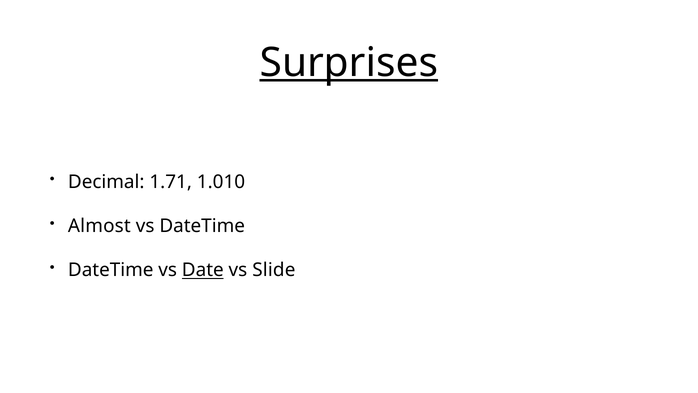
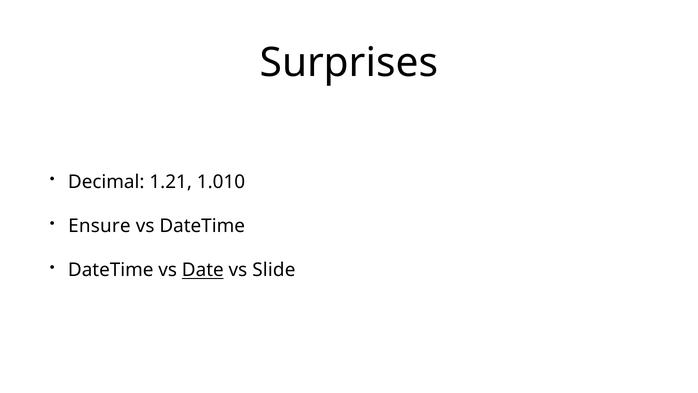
Surprises underline: present -> none (349, 63)
1.71: 1.71 -> 1.21 (171, 182)
Almost: Almost -> Ensure (99, 226)
